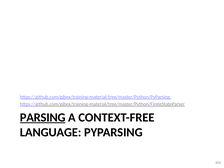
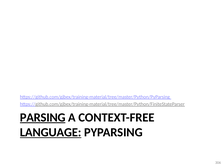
LANGUAGE underline: none -> present (51, 132)
